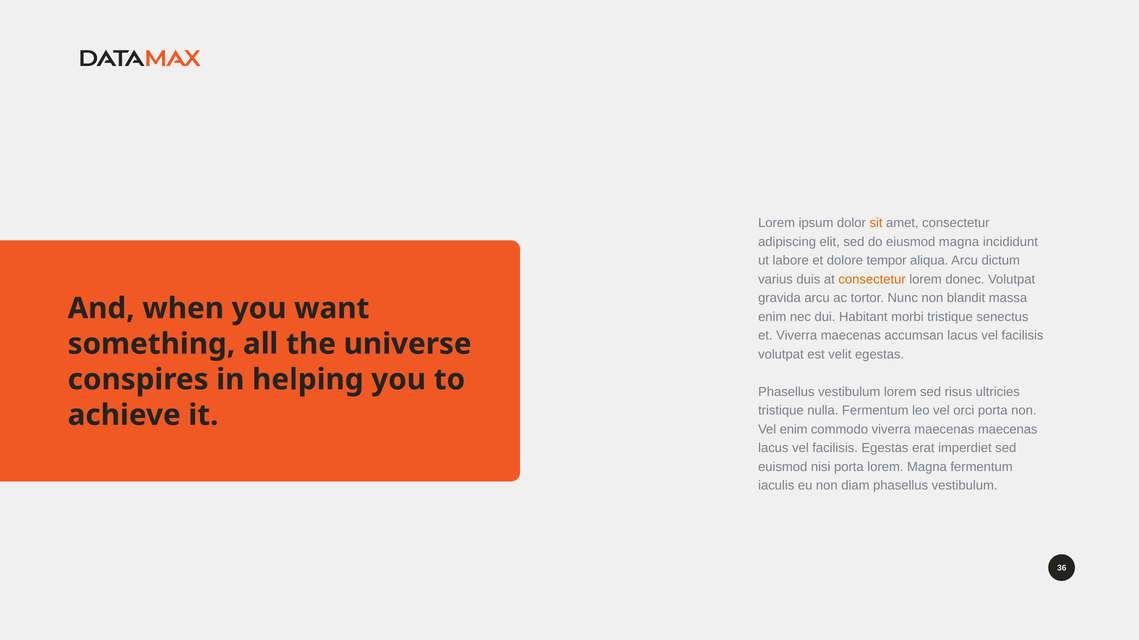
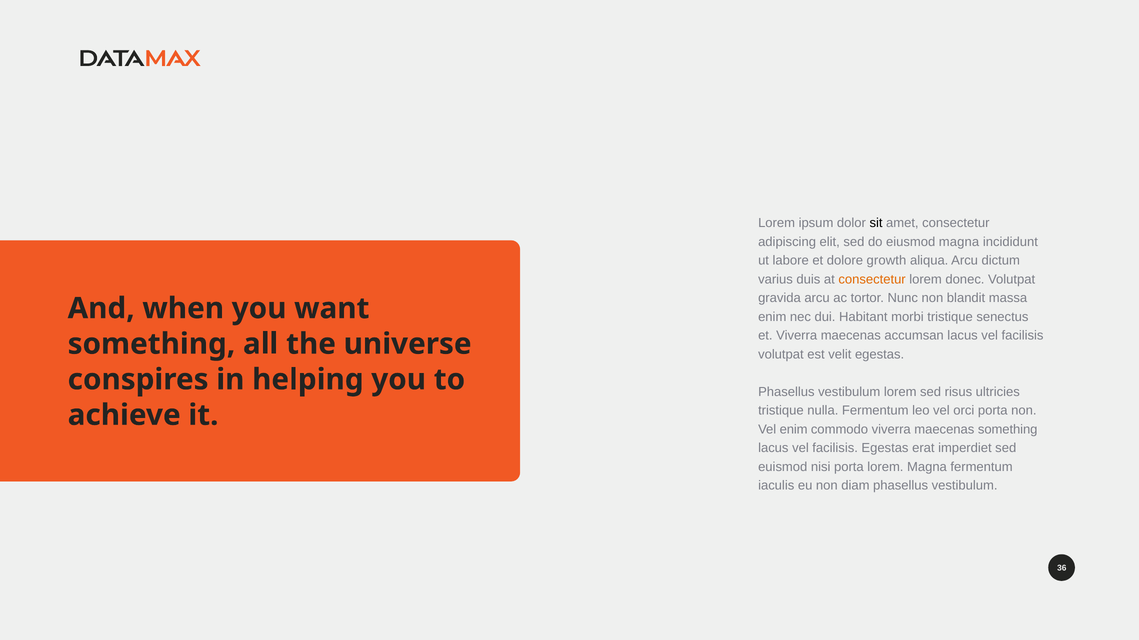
sit colour: orange -> black (876, 223)
tempor: tempor -> growth (886, 261)
maecenas maecenas: maecenas -> something (1008, 430)
